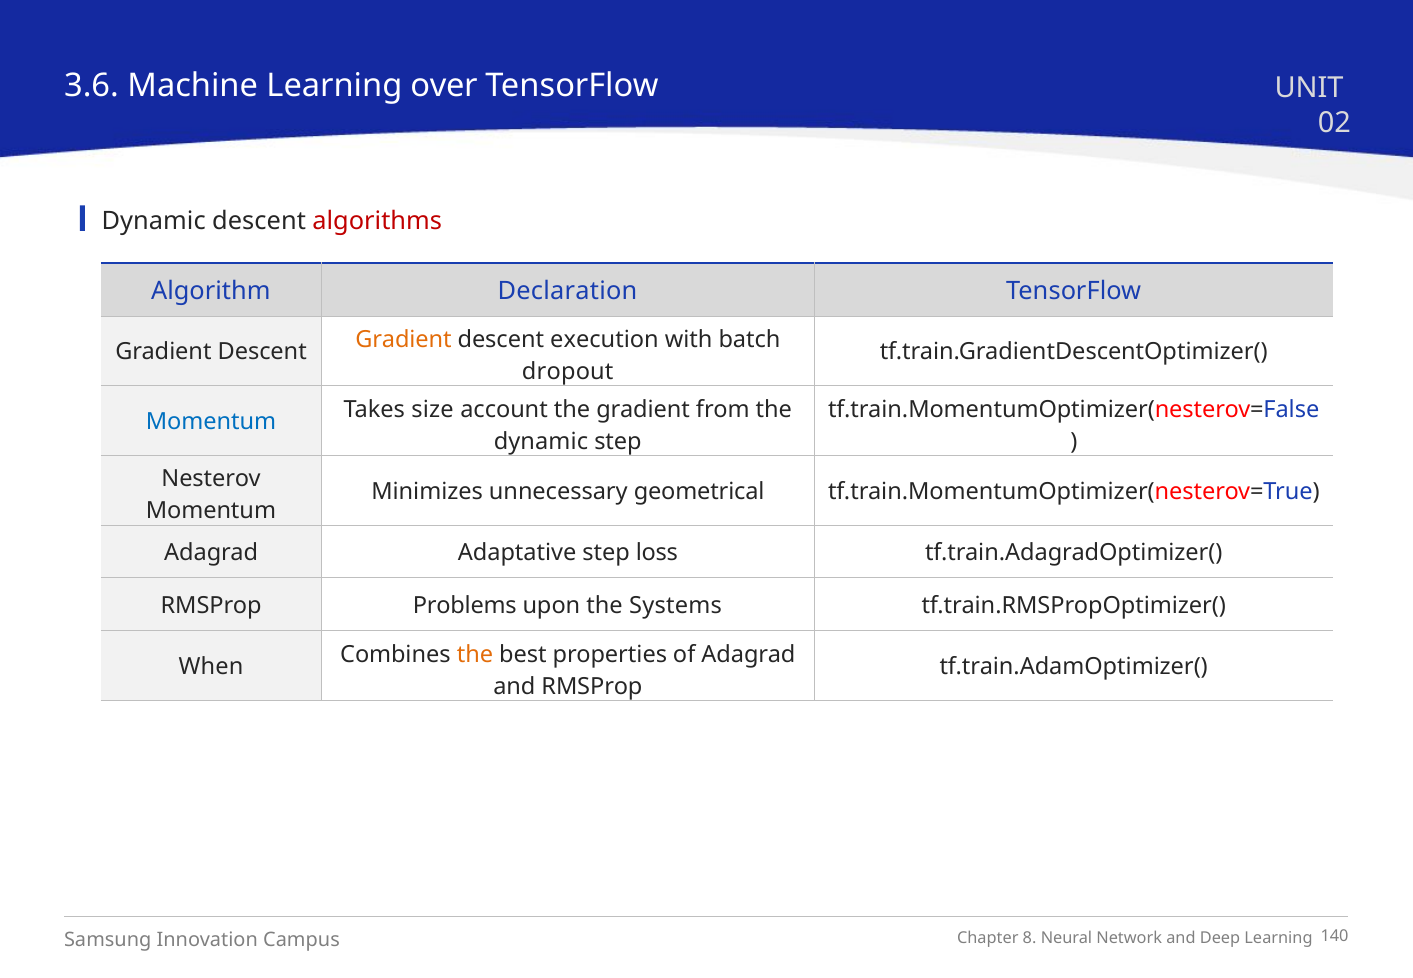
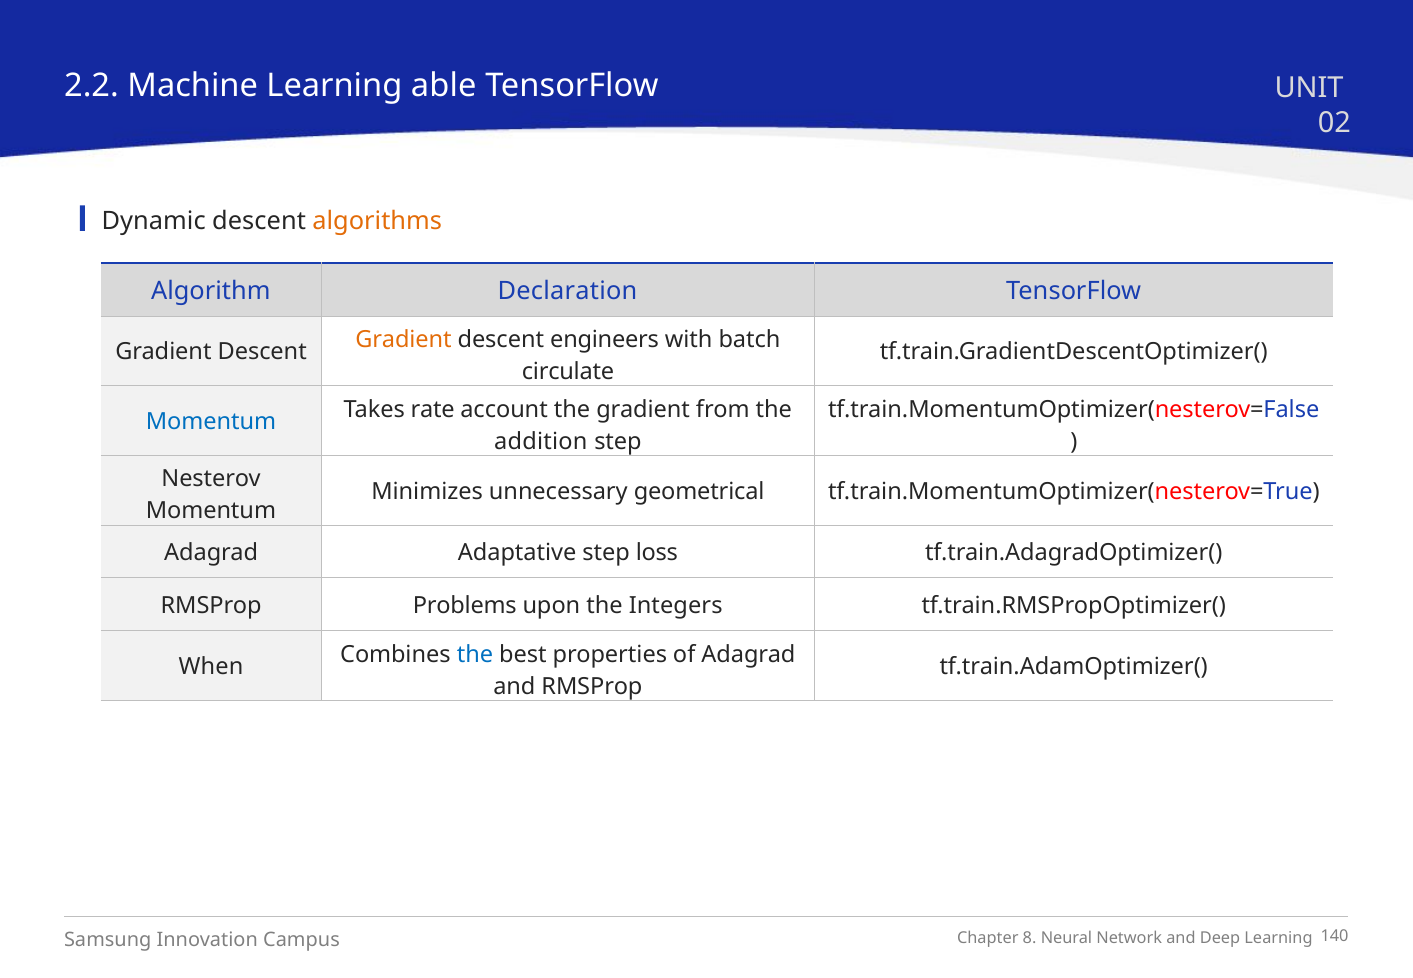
3.6: 3.6 -> 2.2 (92, 86)
over: over -> able (444, 86)
algorithms colour: red -> orange (377, 221)
execution: execution -> engineers (605, 340)
dropout: dropout -> circulate (568, 372)
size: size -> rate (433, 410)
dynamic: dynamic -> addition (541, 442)
Systems: Systems -> Integers (676, 606)
the colour: orange -> blue (475, 655)
